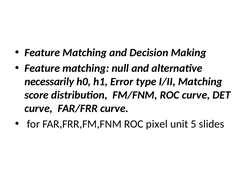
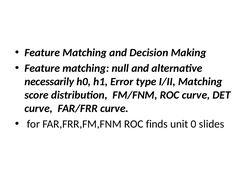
pixel: pixel -> finds (157, 124)
5: 5 -> 0 (194, 124)
